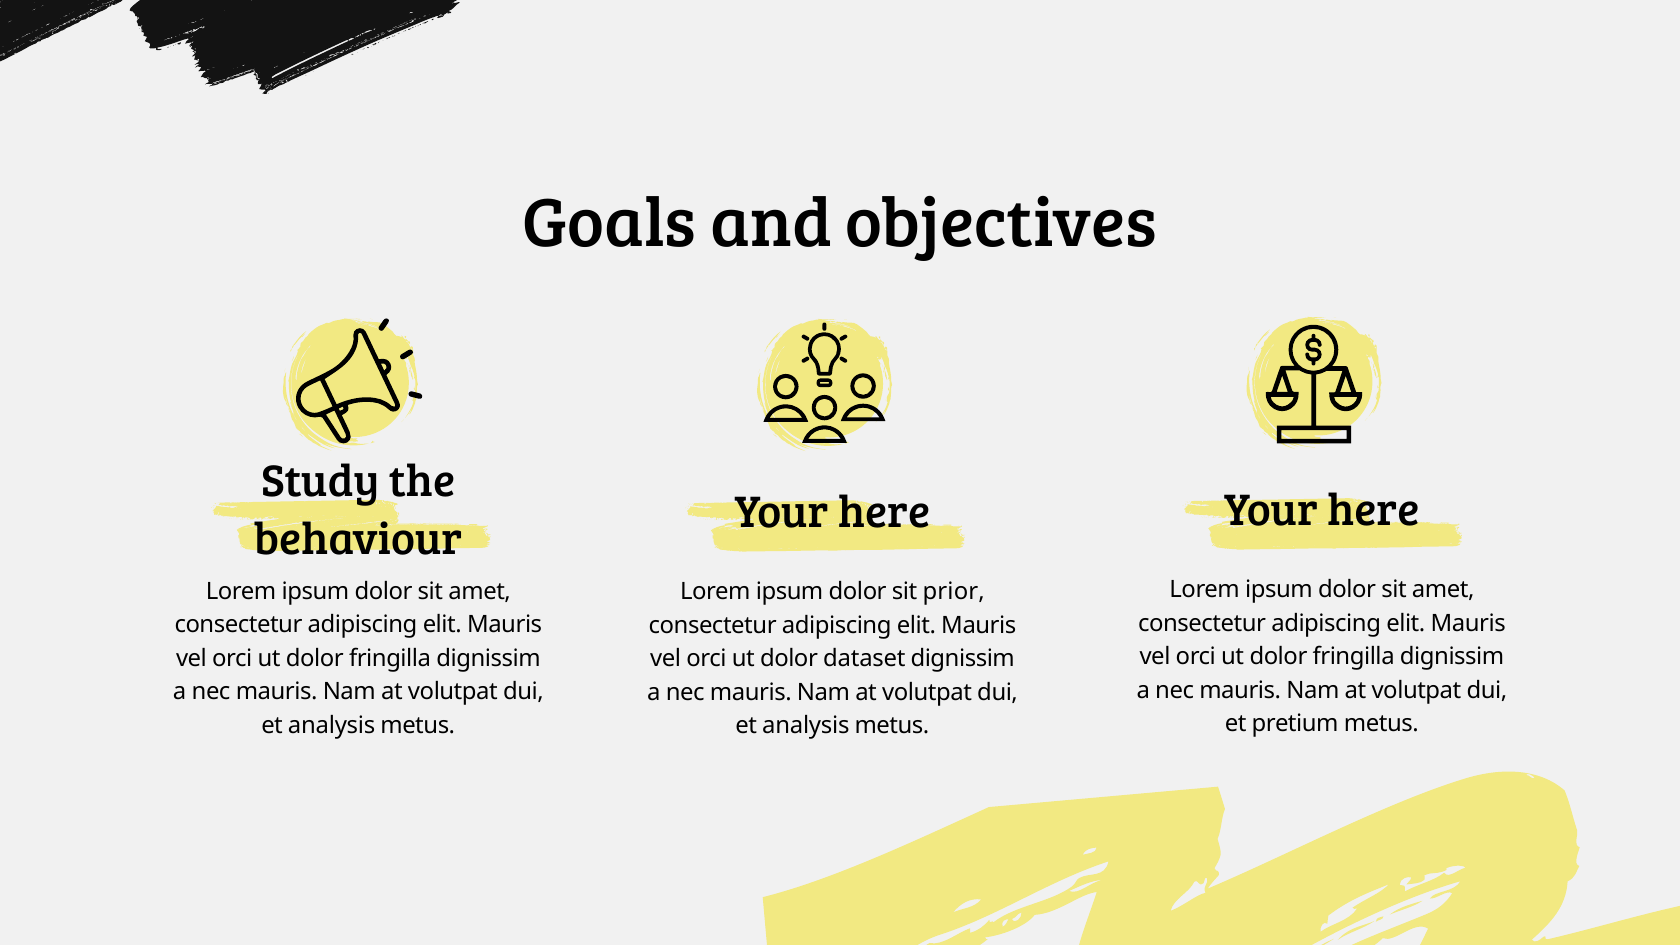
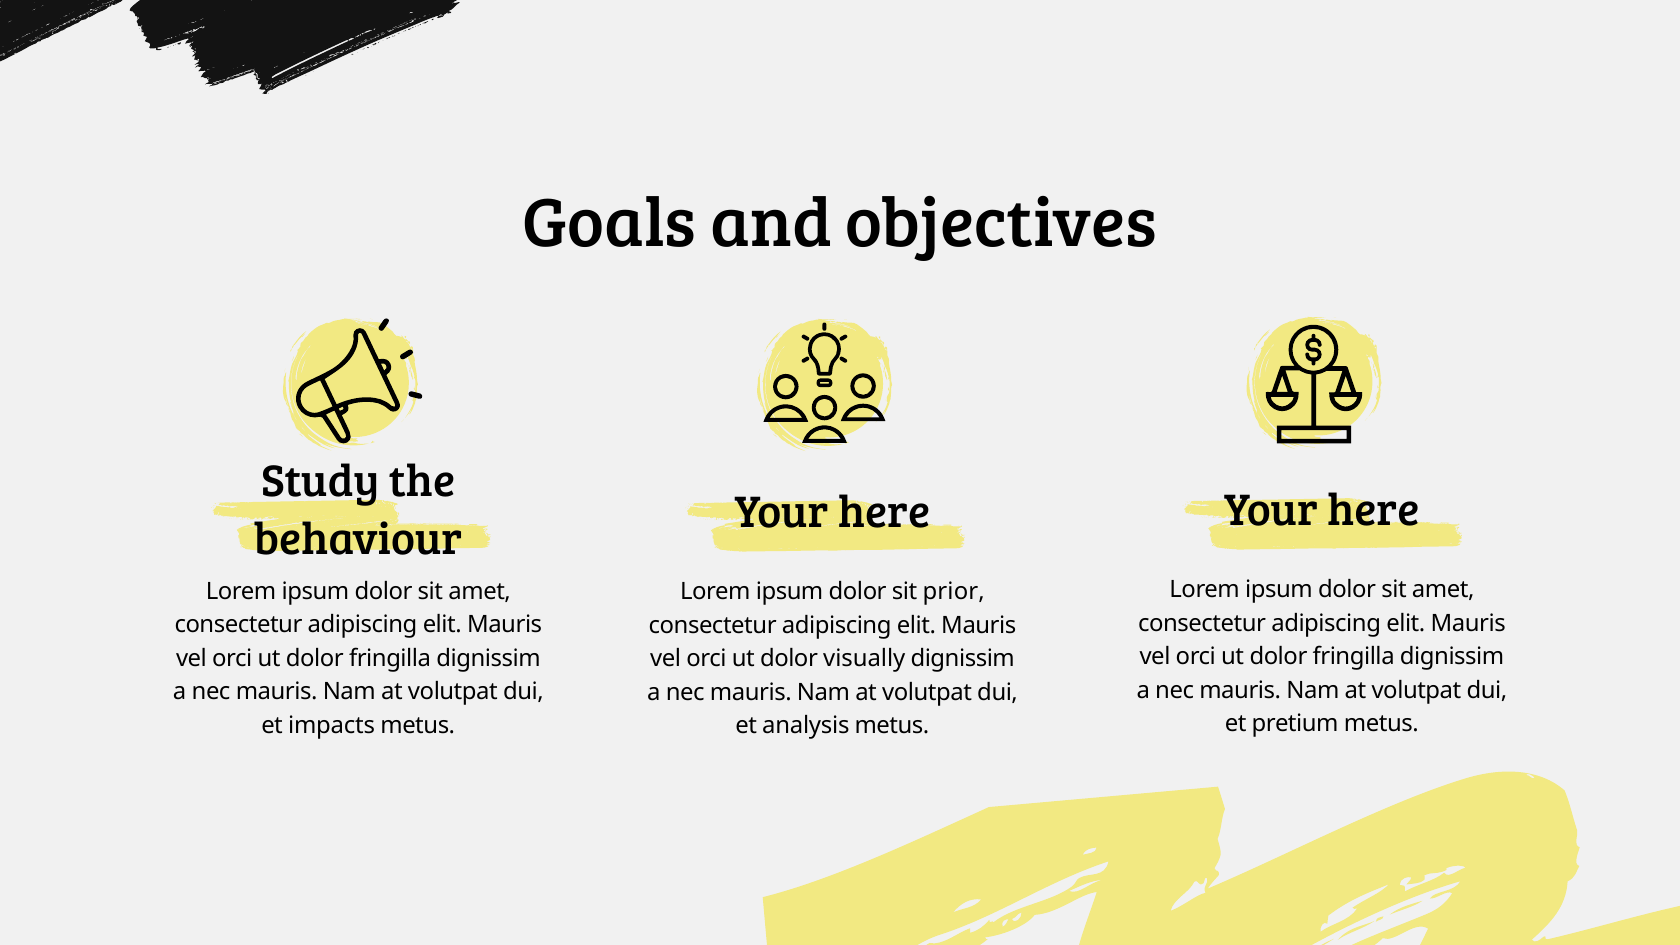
dataset: dataset -> visually (864, 659)
analysis: analysis -> impacts (332, 725)
